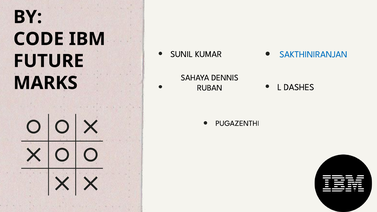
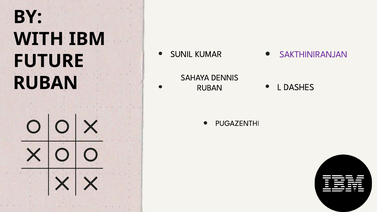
CODE: CODE -> WITH (39, 39)
SAKTHINIRANJAN colour: blue -> purple (313, 54)
MARKS: MARKS -> RUBAN (46, 83)
